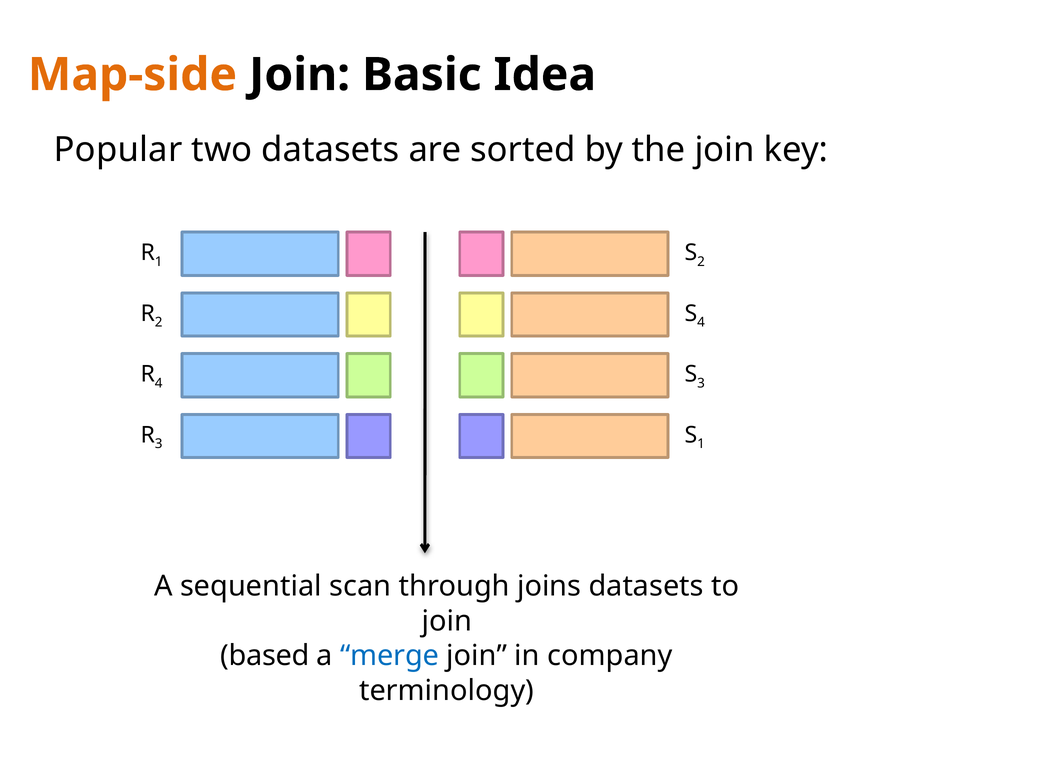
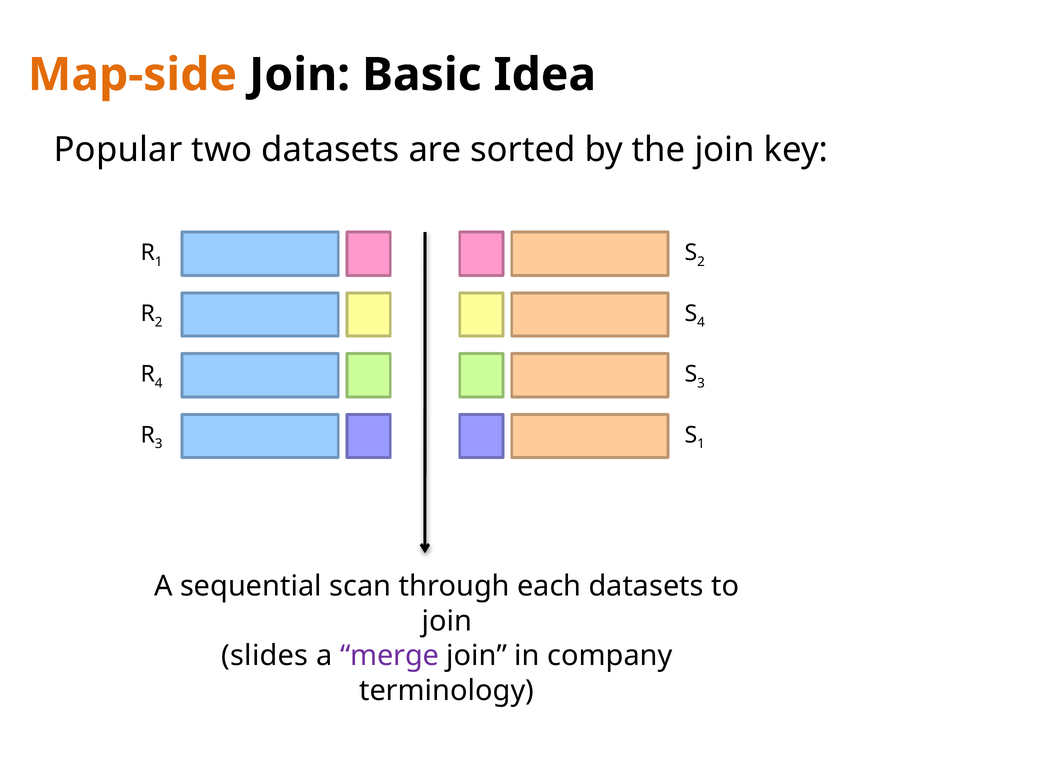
joins: joins -> each (549, 586)
based: based -> slides (265, 656)
merge colour: blue -> purple (390, 656)
